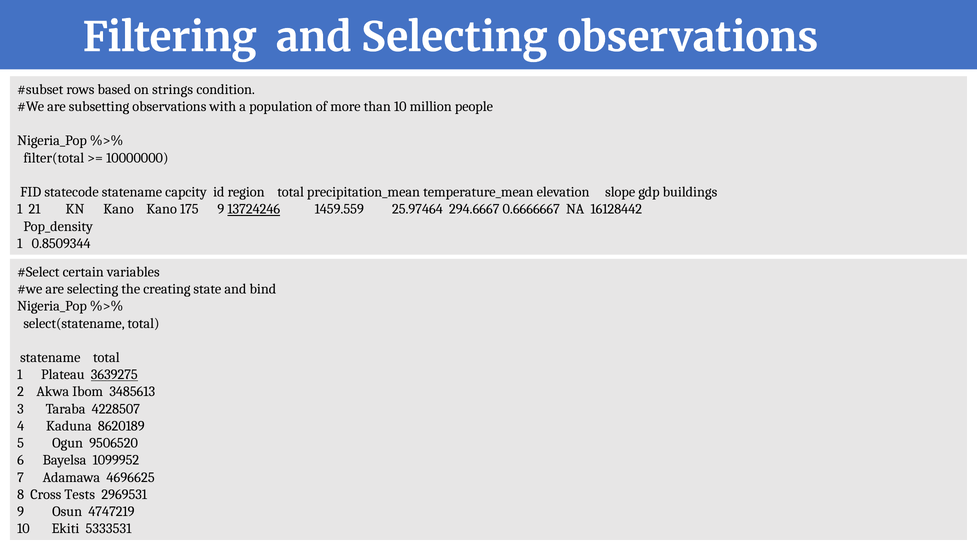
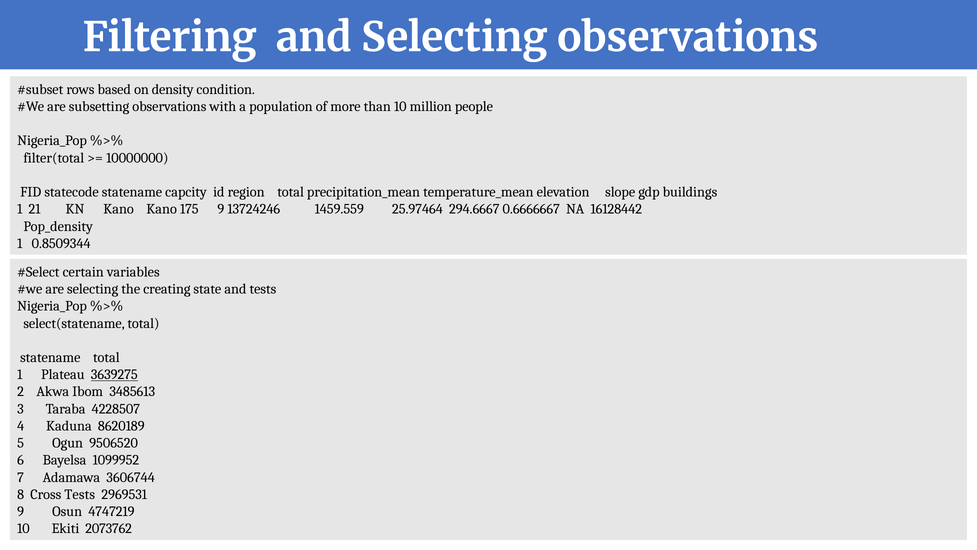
strings: strings -> density (173, 89)
13724246 underline: present -> none (254, 209)
and bind: bind -> tests (263, 289)
4696625: 4696625 -> 3606744 (131, 477)
5333531: 5333531 -> 2073762 (109, 528)
